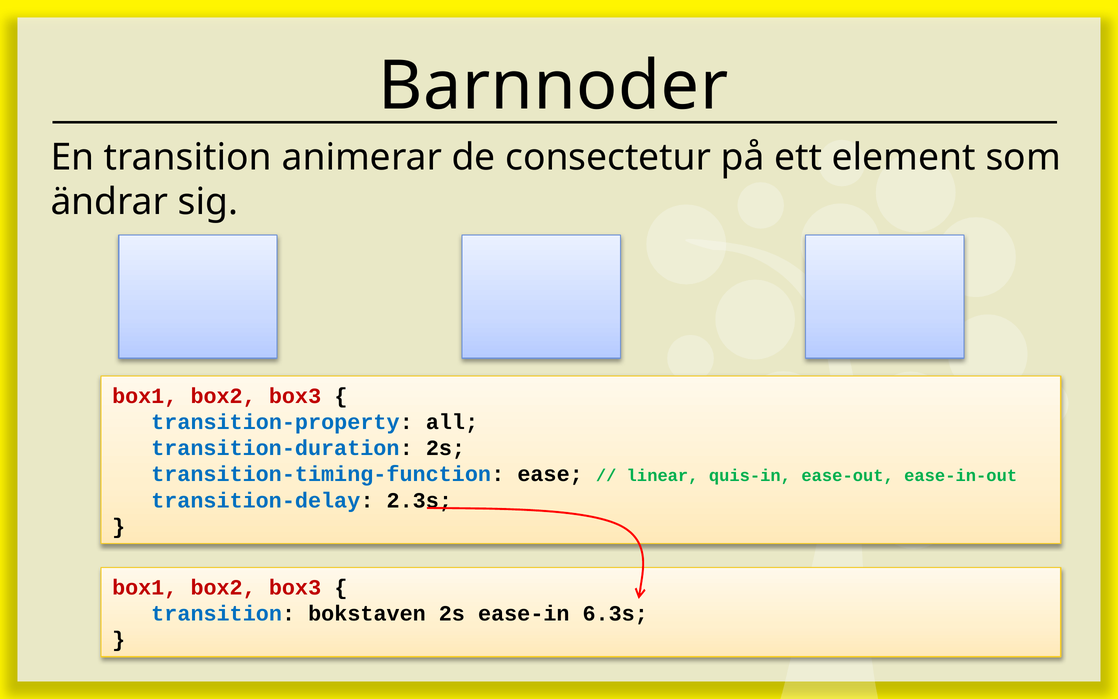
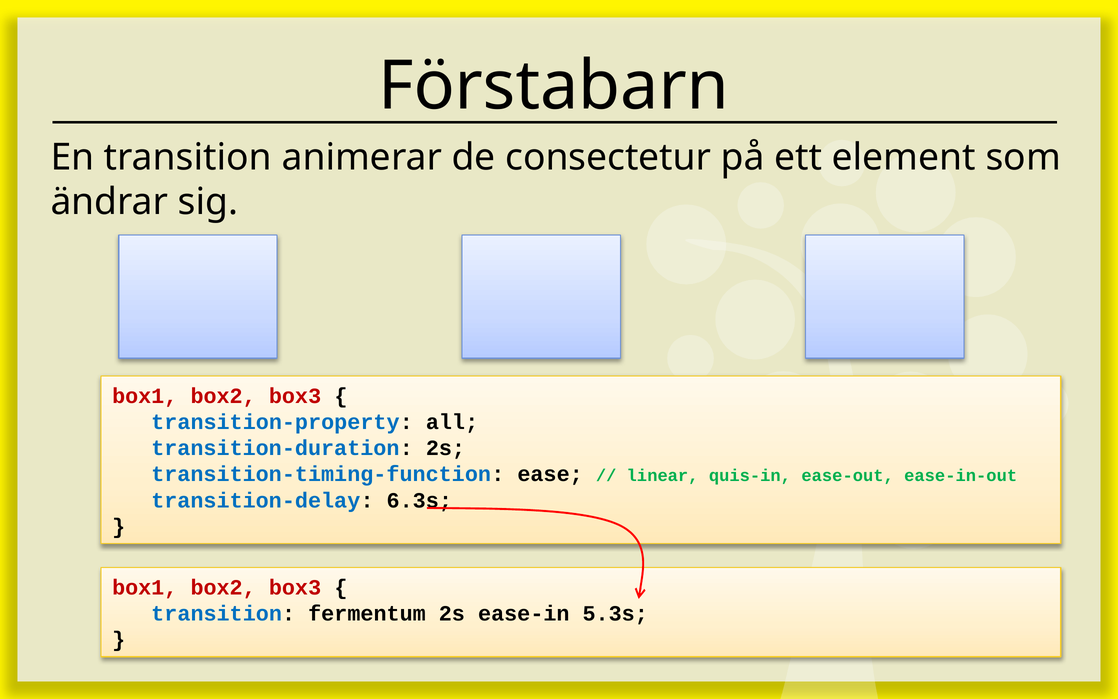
Barnnoder: Barnnoder -> Förstabarn (554, 86)
2.3s: 2.3s -> 6.3s (419, 500)
bokstaven: bokstaven -> fermentum (367, 613)
6.3s: 6.3s -> 5.3s (615, 613)
